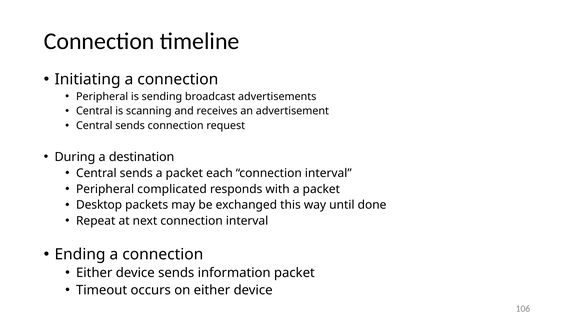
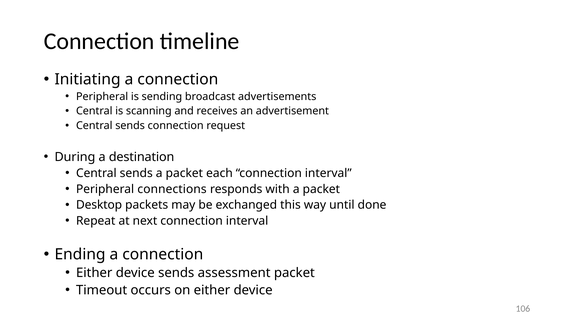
complicated: complicated -> connections (172, 189)
information: information -> assessment (234, 273)
